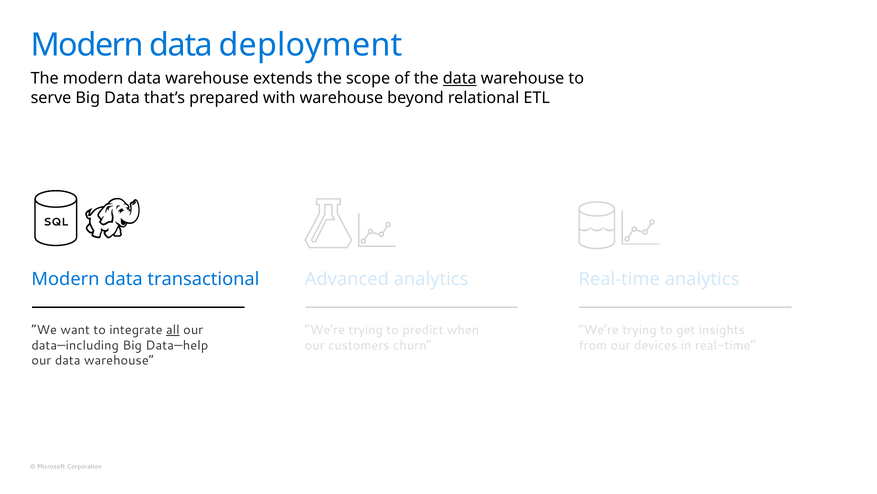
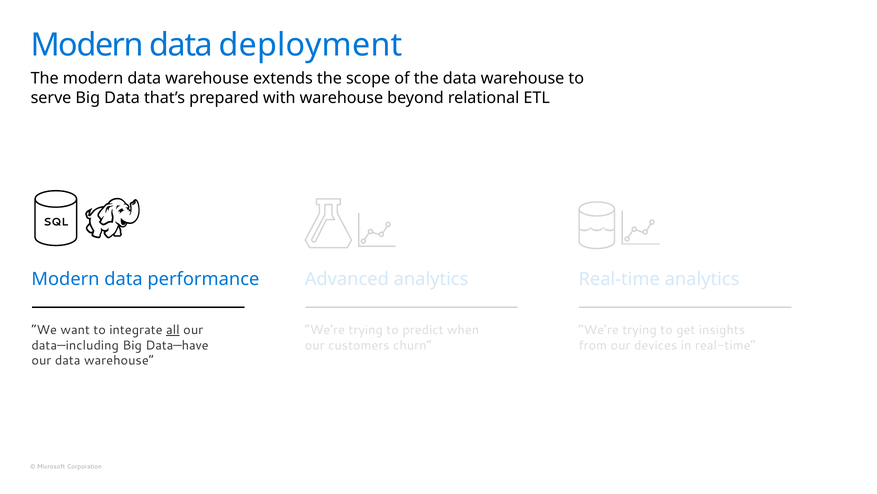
data underline: present -> none (460, 78)
transactional: transactional -> performance (203, 279)
Data—help: Data—help -> Data—have (177, 345)
